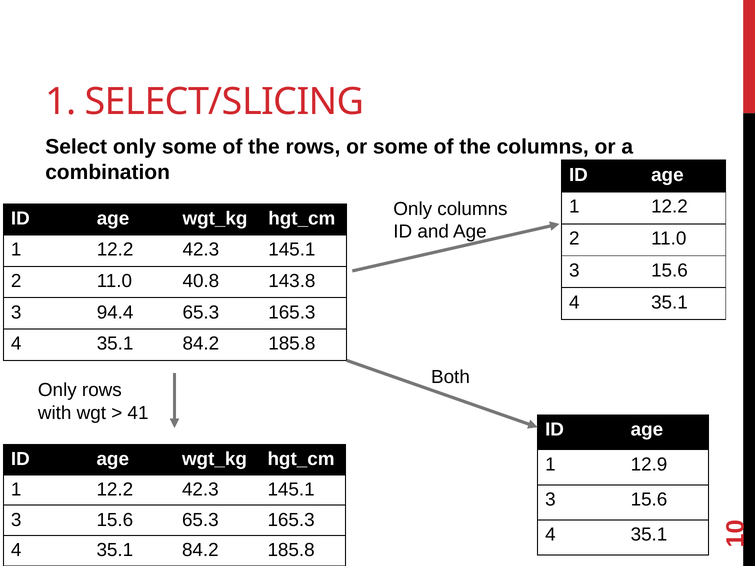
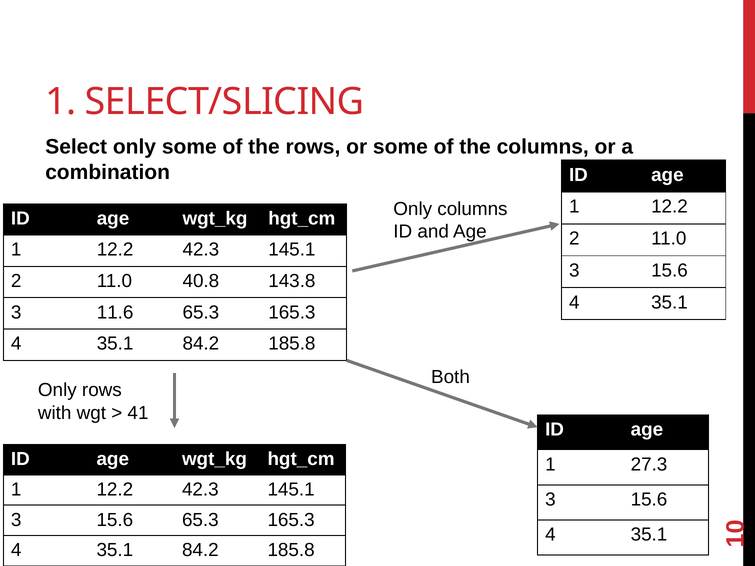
94.4: 94.4 -> 11.6 (115, 312)
12.9: 12.9 -> 27.3 (649, 465)
